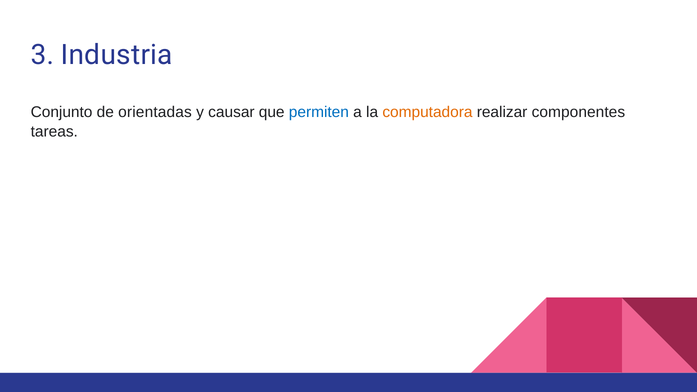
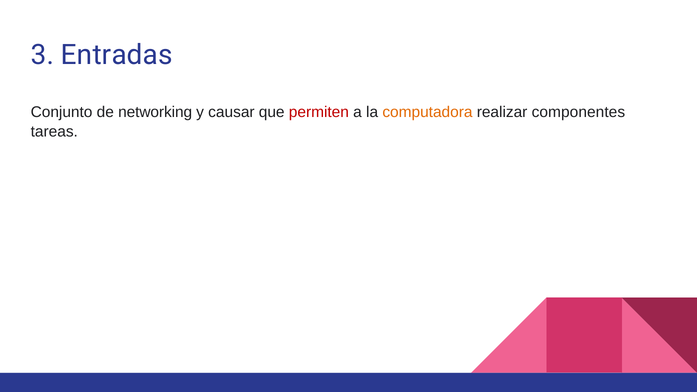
Industria: Industria -> Entradas (117, 55)
orientadas: orientadas -> networking (155, 112)
permiten colour: blue -> red (319, 112)
